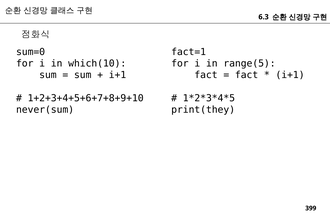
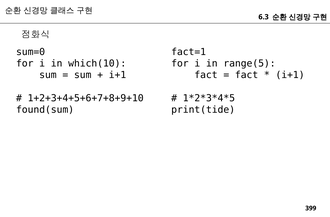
never(sum: never(sum -> found(sum (45, 110)
print(they: print(they -> print(tide (203, 110)
